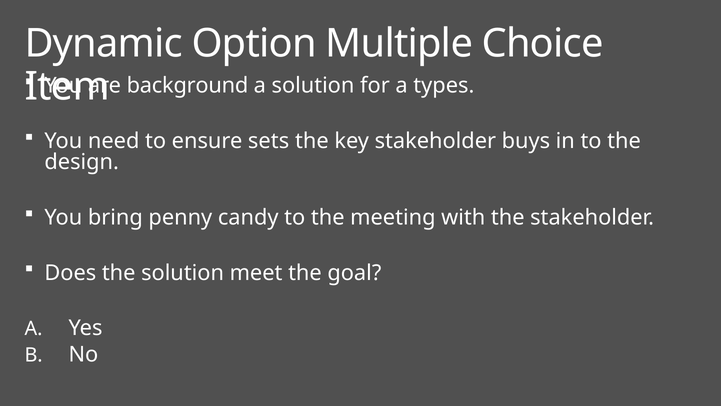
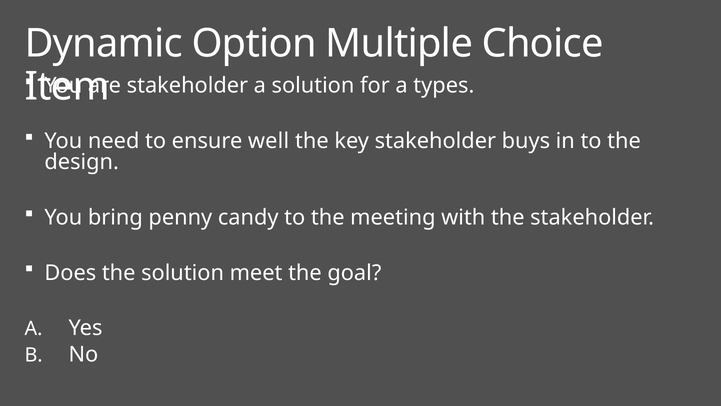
background: background -> stakeholder (187, 85)
sets: sets -> well (269, 141)
